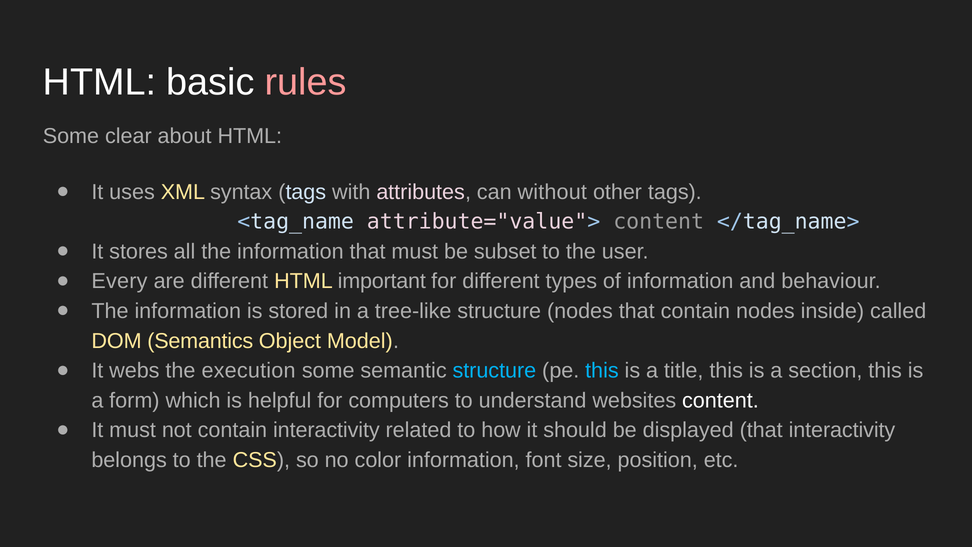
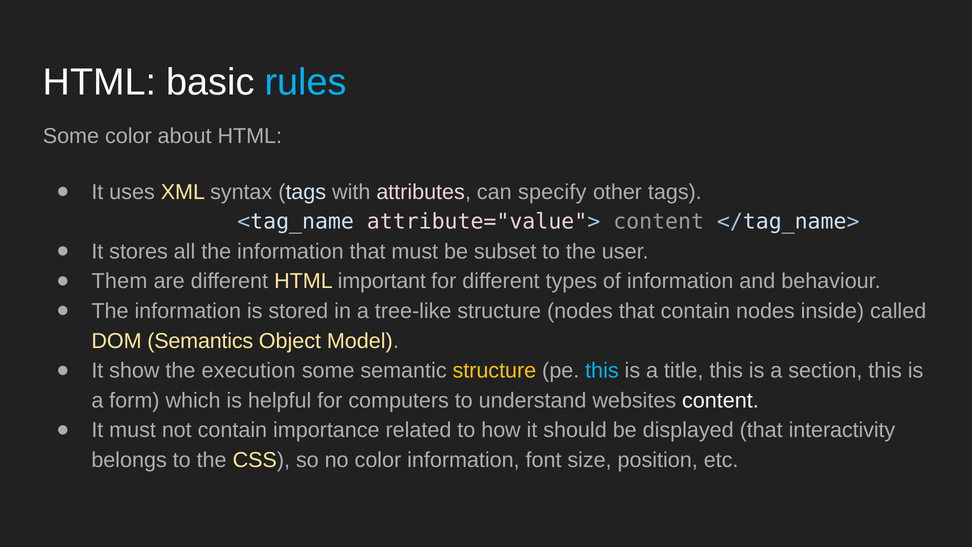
rules colour: pink -> light blue (306, 82)
Some clear: clear -> color (128, 136)
without: without -> specify (552, 192)
Every: Every -> Them (119, 281)
webs: webs -> show (134, 371)
structure colour: light blue -> yellow (494, 371)
contain interactivity: interactivity -> importance (326, 430)
